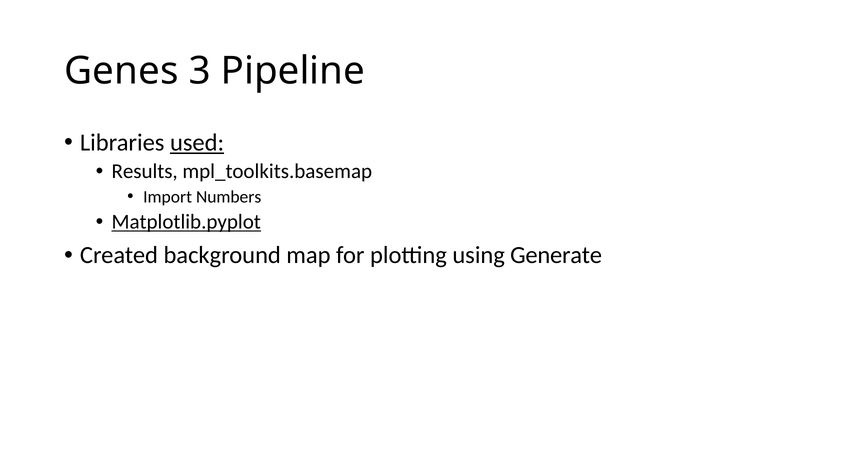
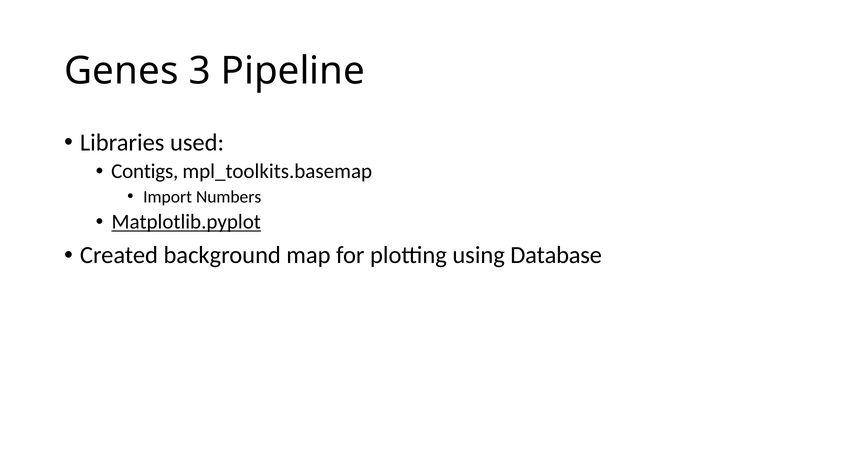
used underline: present -> none (197, 142)
Results: Results -> Contigs (145, 171)
Generate: Generate -> Database (556, 255)
